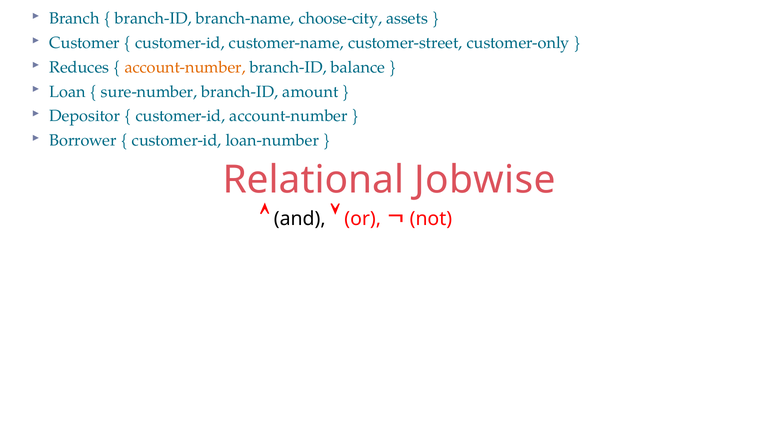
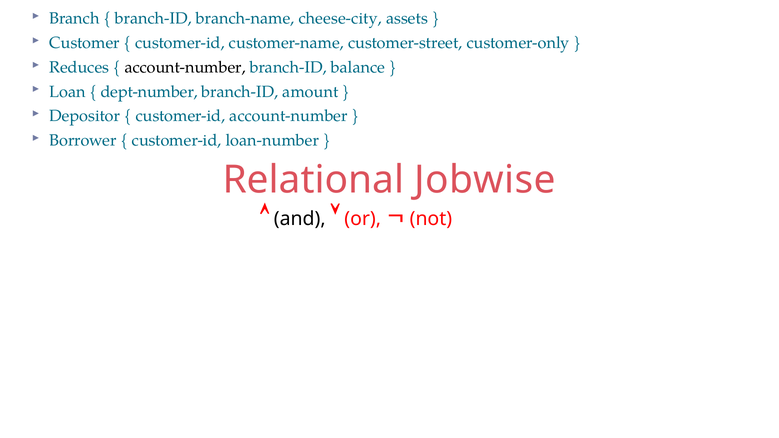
choose-city: choose-city -> cheese-city (340, 19)
account-number colour: orange -> black (185, 67)
sure-number: sure-number -> dept-number (149, 92)
